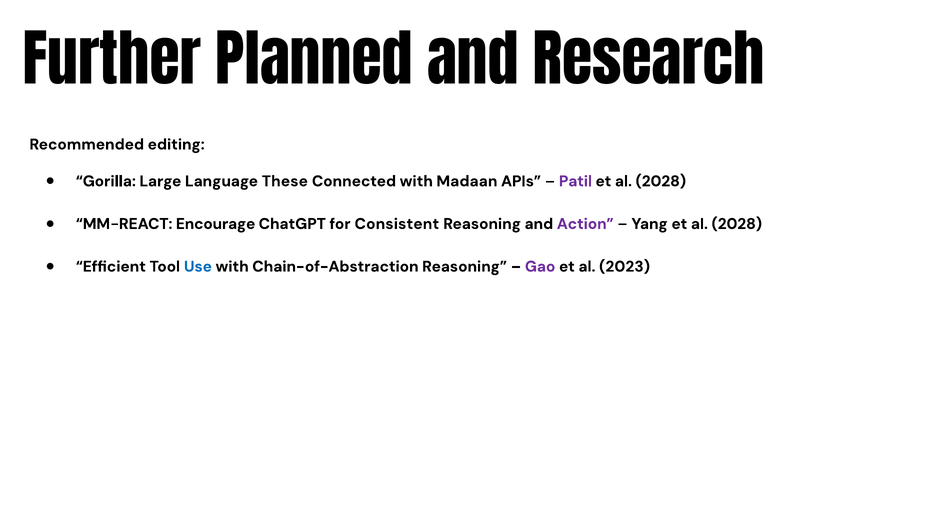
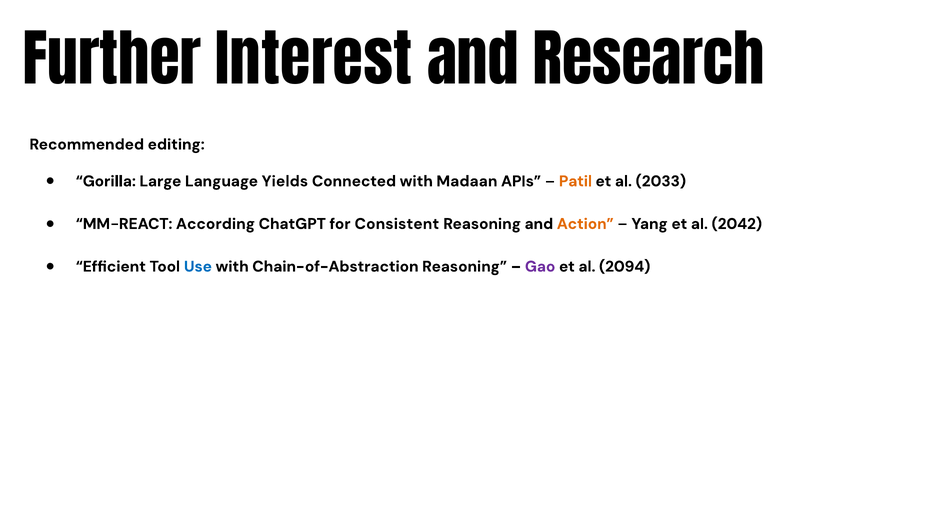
Planned: Planned -> Interest (314, 63)
These: These -> Yields (285, 181)
Patil colour: purple -> orange (575, 181)
2028: 2028 -> 2033 (661, 181)
Encourage: Encourage -> According (216, 224)
Action colour: purple -> orange (585, 224)
Yang et al 2028: 2028 -> 2042 (737, 224)
2023: 2023 -> 2094 (625, 266)
